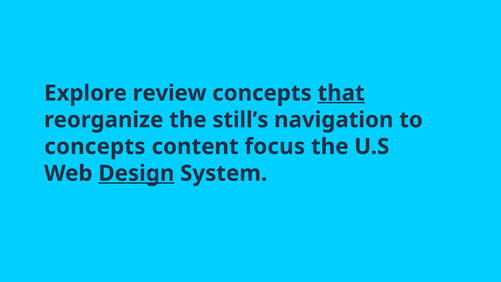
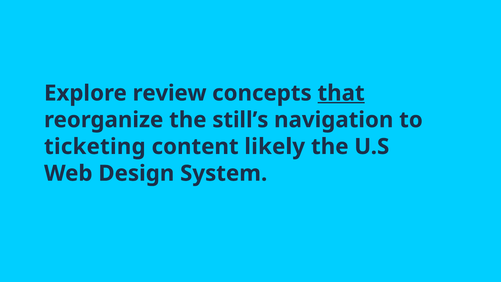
concepts: concepts -> ticketing (95, 147)
focus: focus -> likely (275, 147)
Design underline: present -> none (136, 173)
